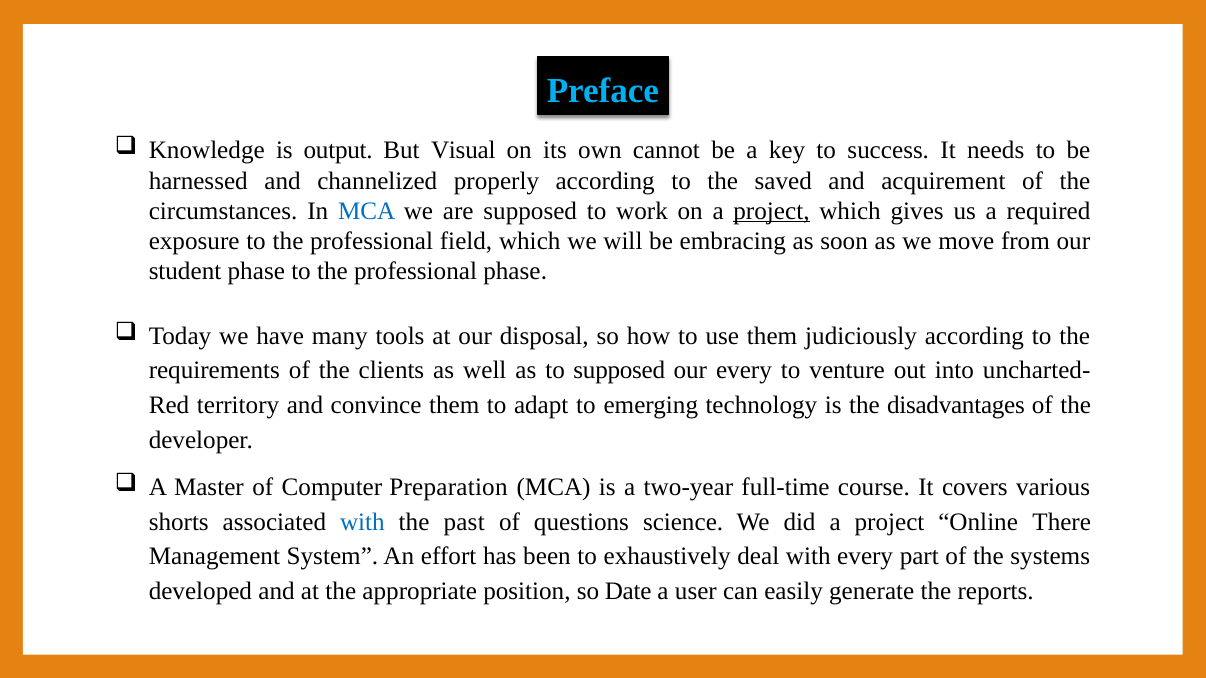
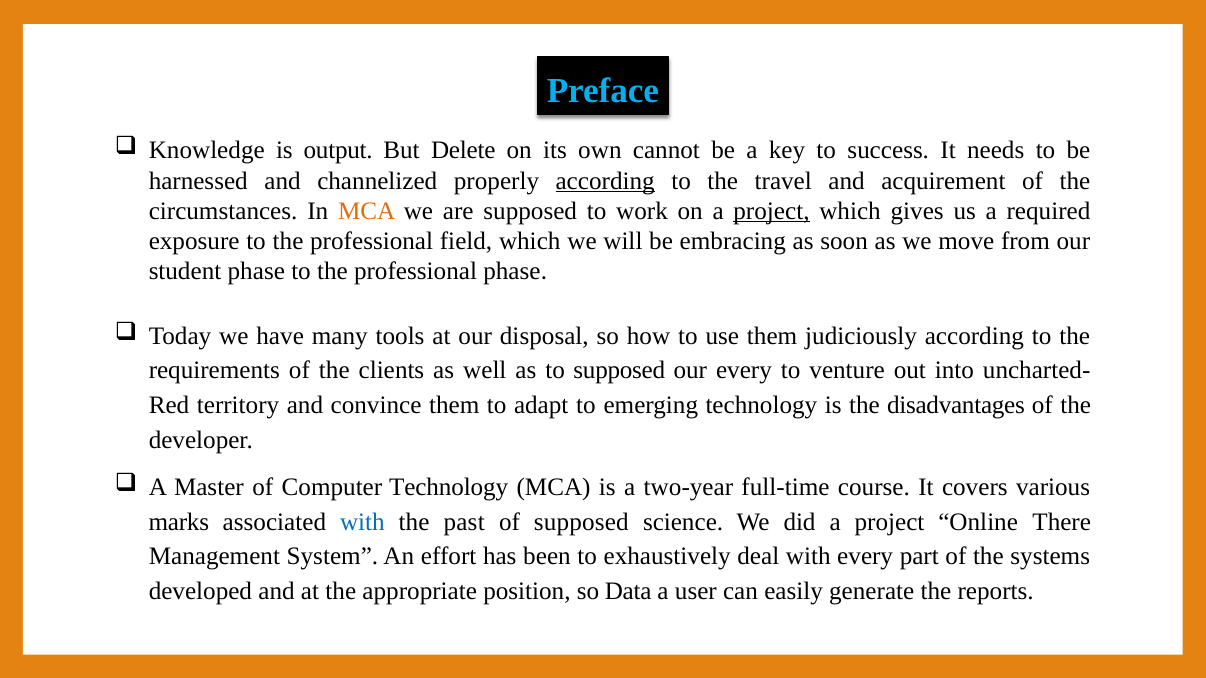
Visual: Visual -> Delete (463, 151)
according underline: none -> present (605, 181)
saved: saved -> travel (783, 181)
MCA colour: blue -> orange (367, 211)
Computer Preparation: Preparation -> Technology (449, 488)
shorts: shorts -> marks (179, 522)
of questions: questions -> supposed (581, 522)
Date: Date -> Data (628, 592)
